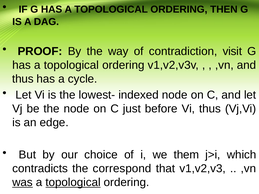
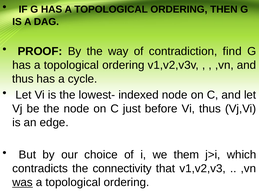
visit: visit -> find (232, 51)
correspond: correspond -> connectivity (122, 169)
topological underline: present -> none (73, 183)
